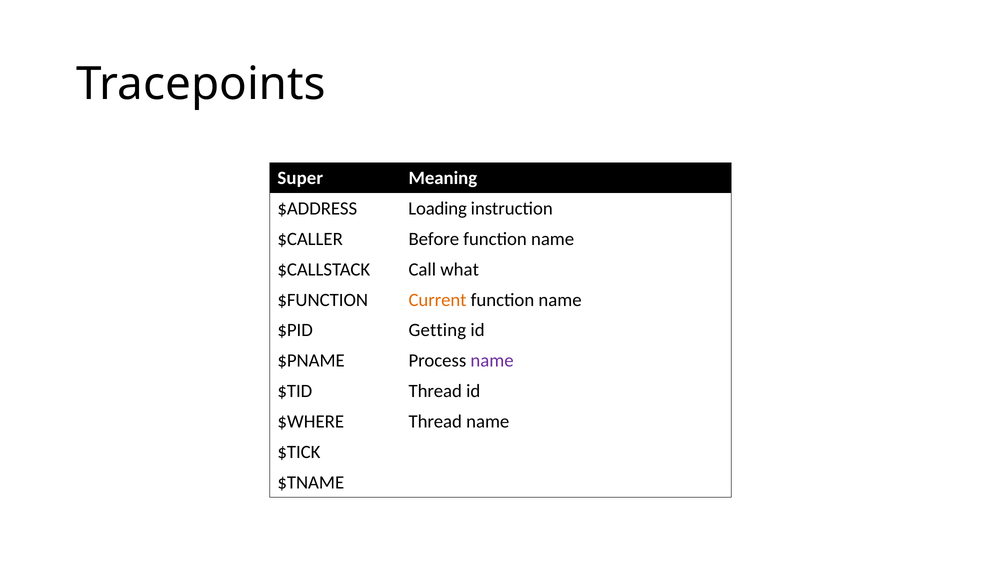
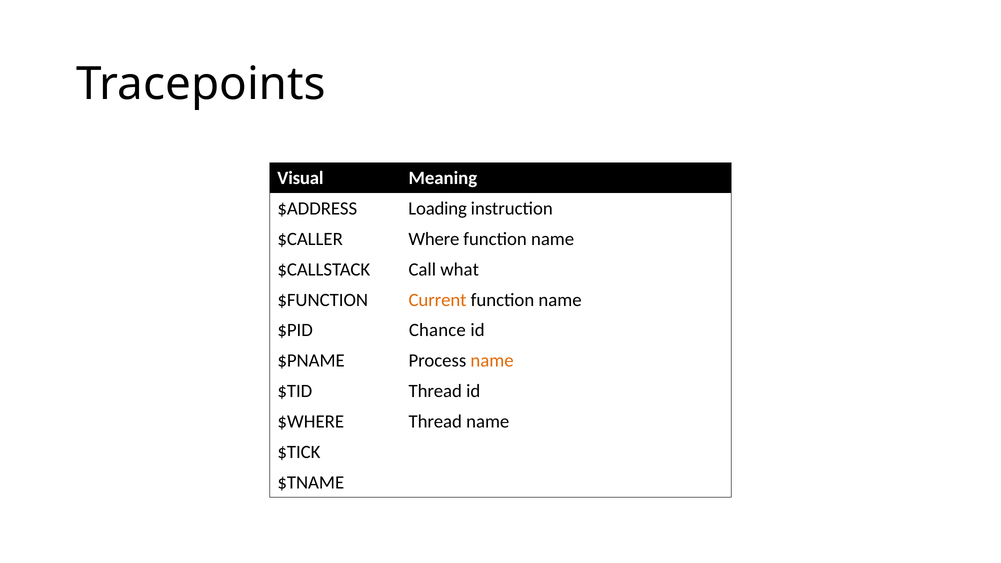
Super: Super -> Visual (300, 178)
Before: Before -> Where (434, 239)
Getting: Getting -> Chance (437, 330)
name colour: purple -> orange (492, 361)
